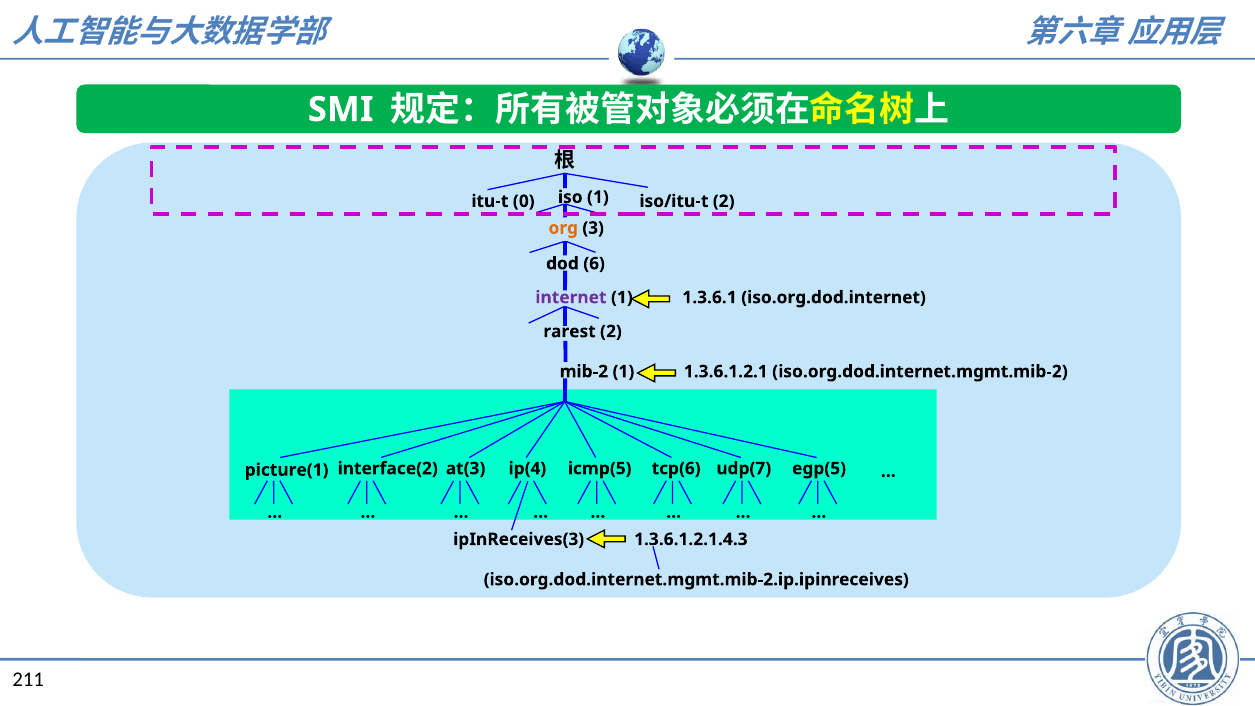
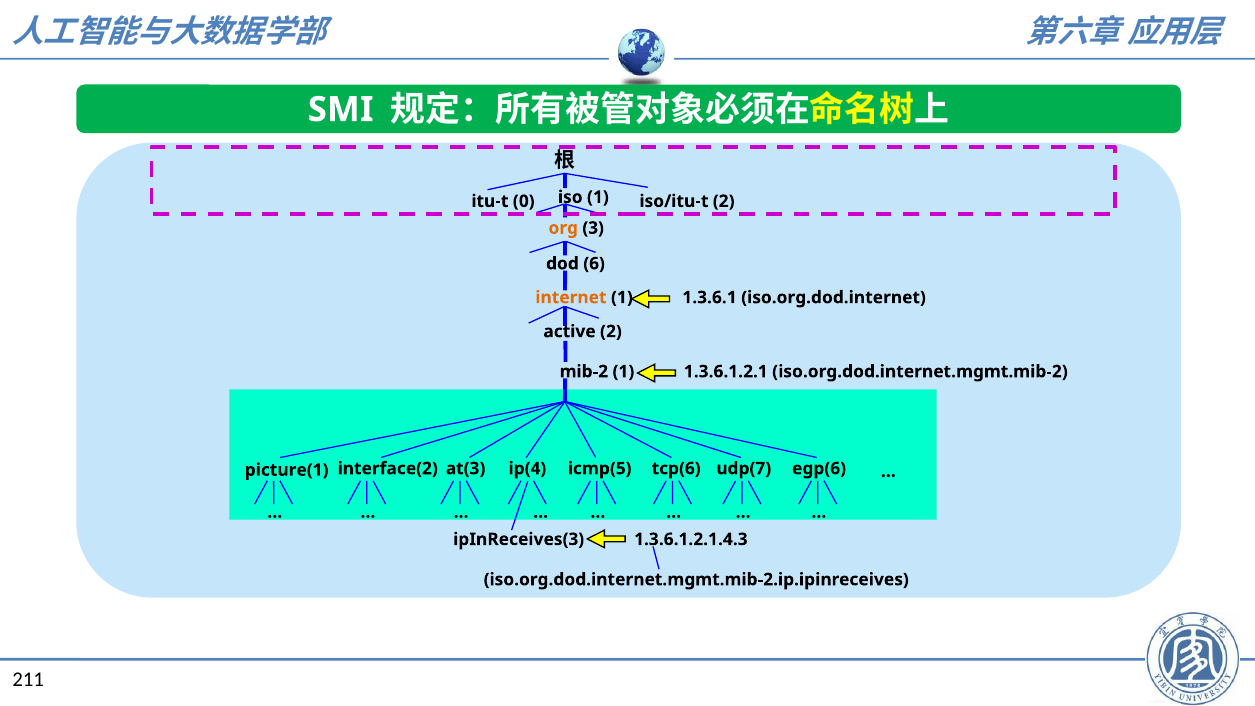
internet colour: purple -> orange (571, 297)
rarest: rarest -> active (569, 331)
egp(5: egp(5 -> egp(6 (819, 468)
